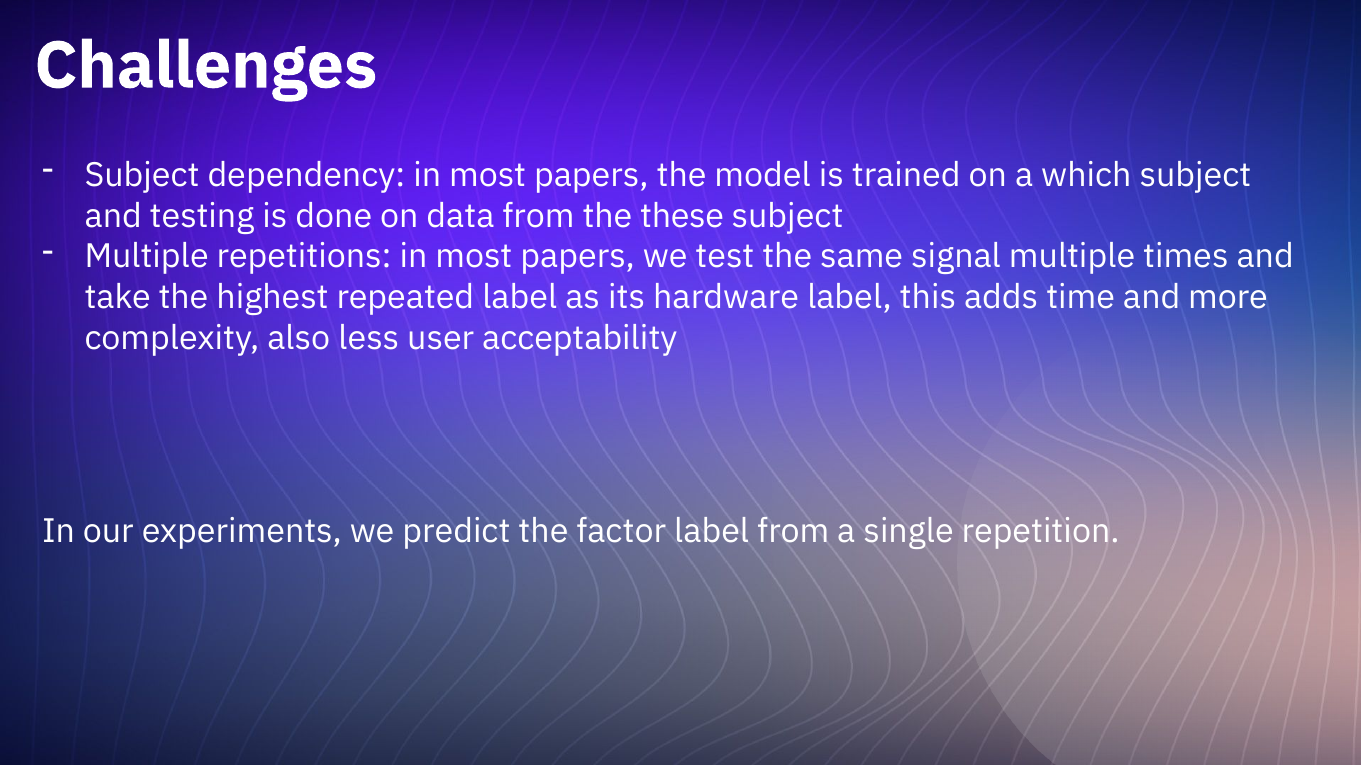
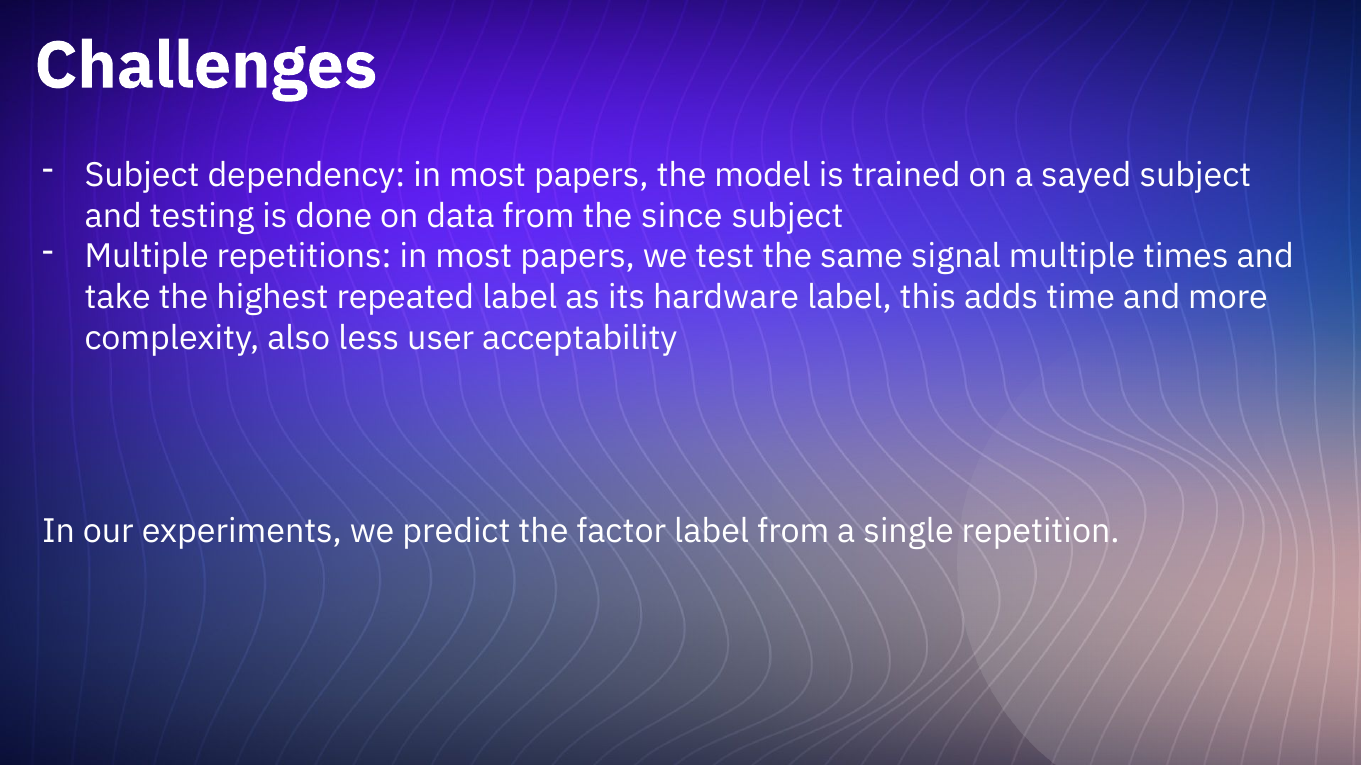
which: which -> sayed (1086, 175)
these: these -> since (682, 216)
